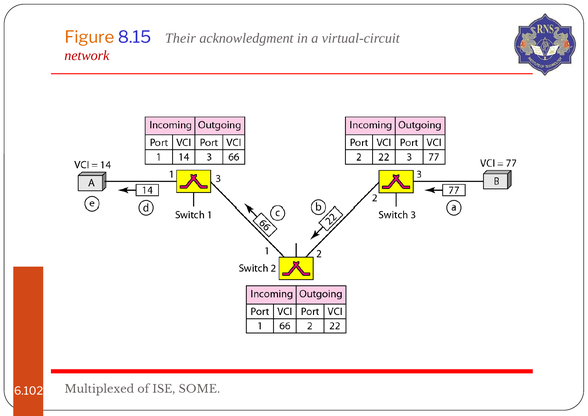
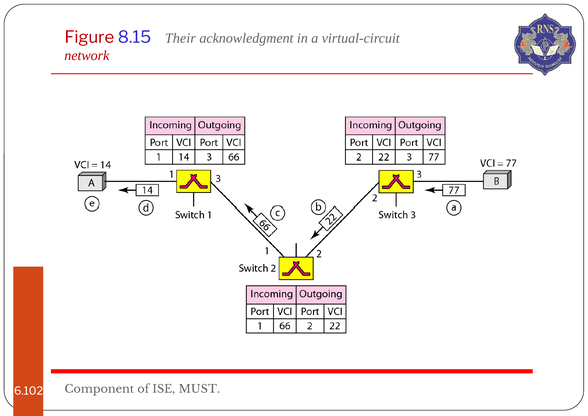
Figure colour: orange -> red (89, 37)
Multiplexed: Multiplexed -> Component (99, 389)
SOME: SOME -> MUST (199, 389)
